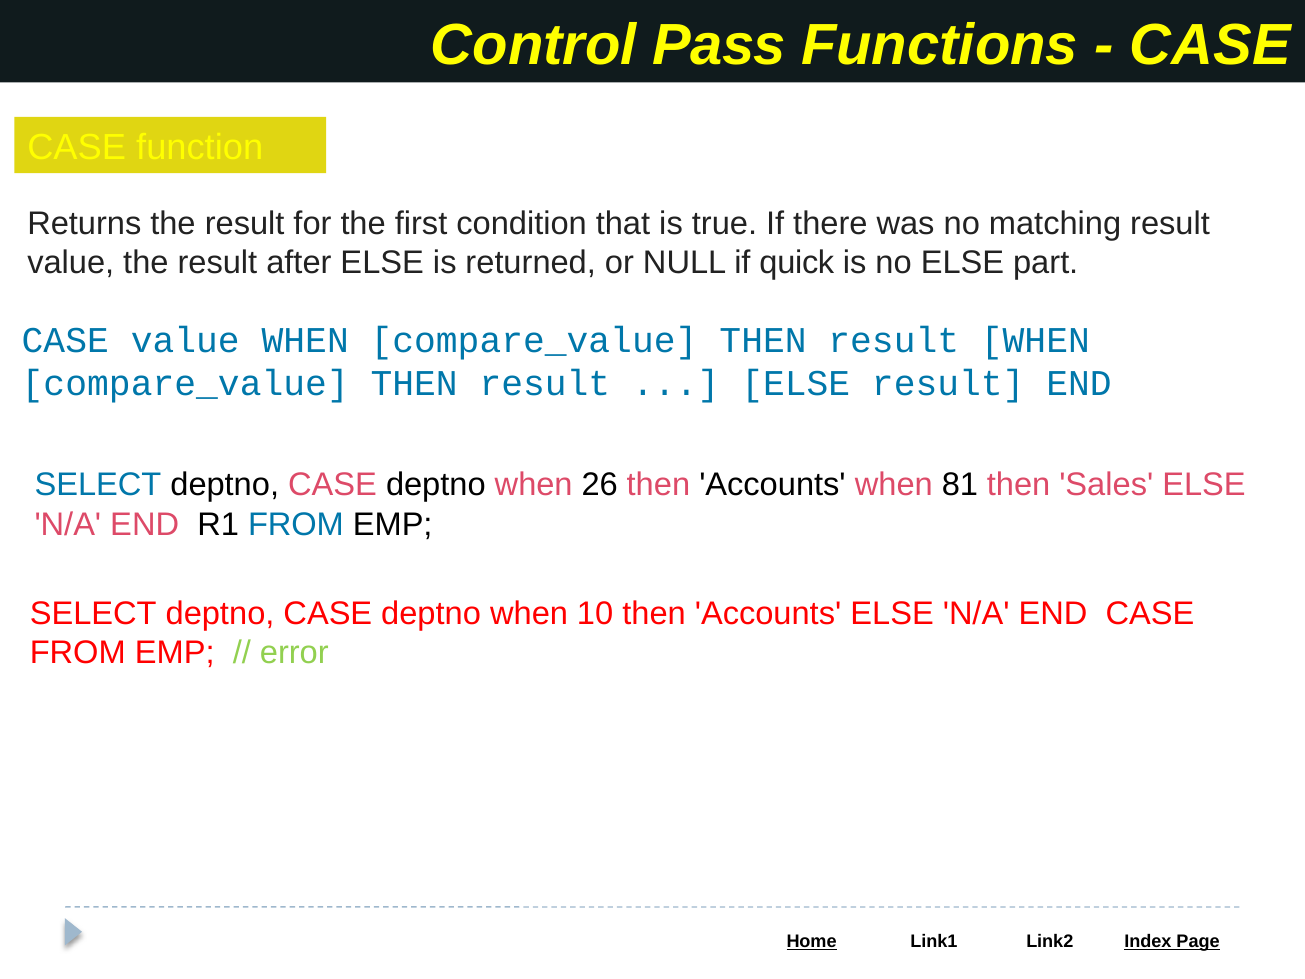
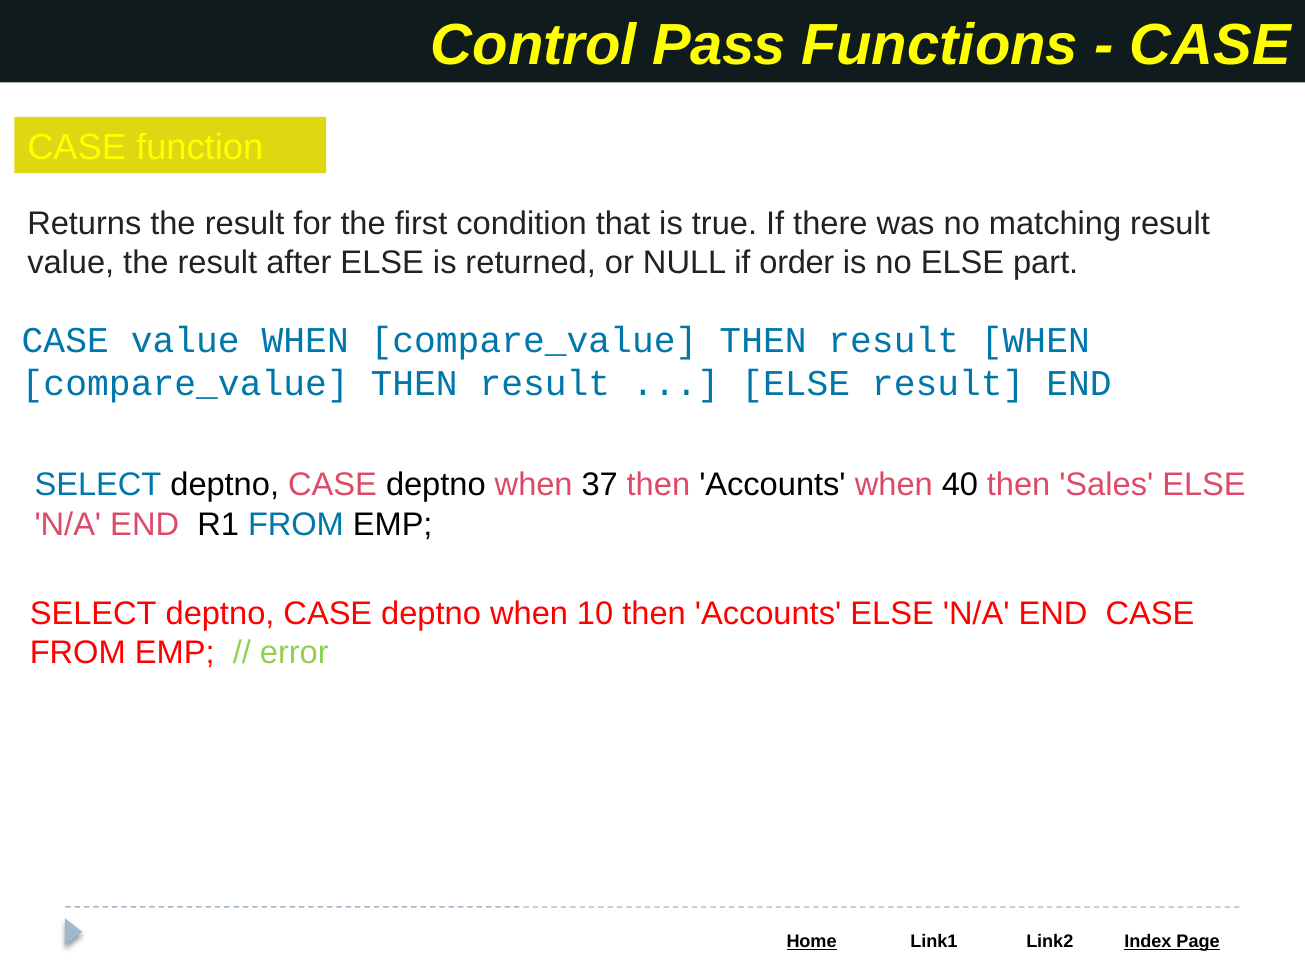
quick: quick -> order (797, 263)
26: 26 -> 37 (600, 485)
81: 81 -> 40 (960, 485)
